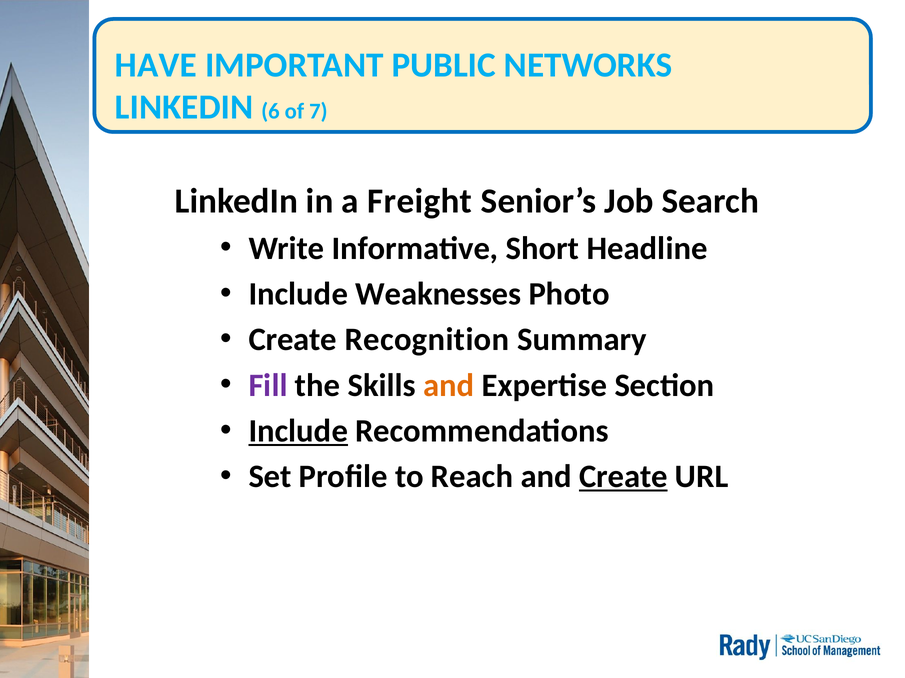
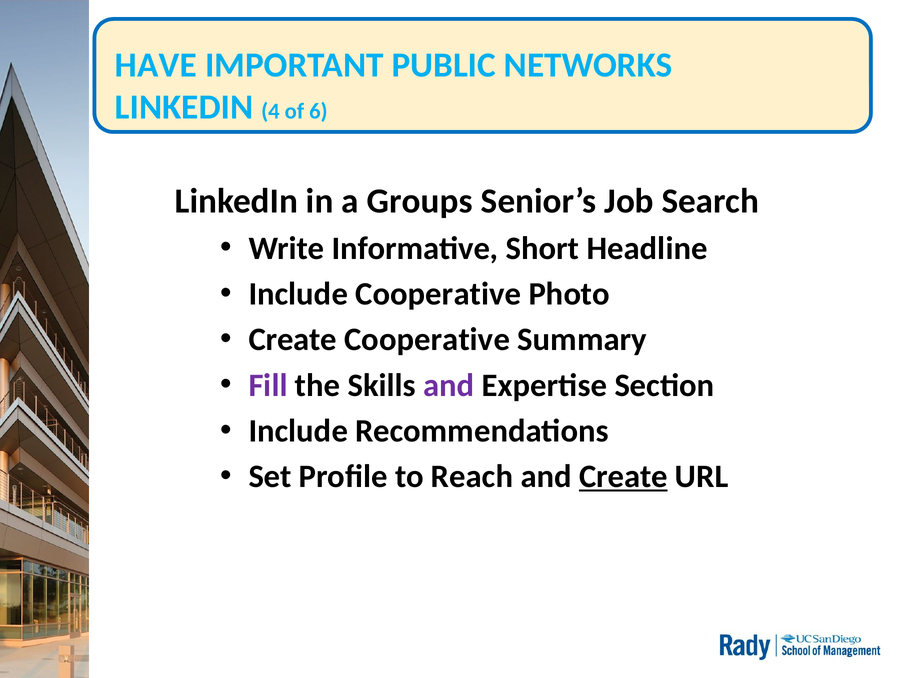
6: 6 -> 4 (270, 111)
7: 7 -> 6 (318, 111)
Freight: Freight -> Groups (420, 202)
Include Weaknesses: Weaknesses -> Cooperative (438, 294)
Create Recognition: Recognition -> Cooperative (427, 340)
and colour: orange -> purple (449, 386)
Include underline: present -> none (298, 431)
